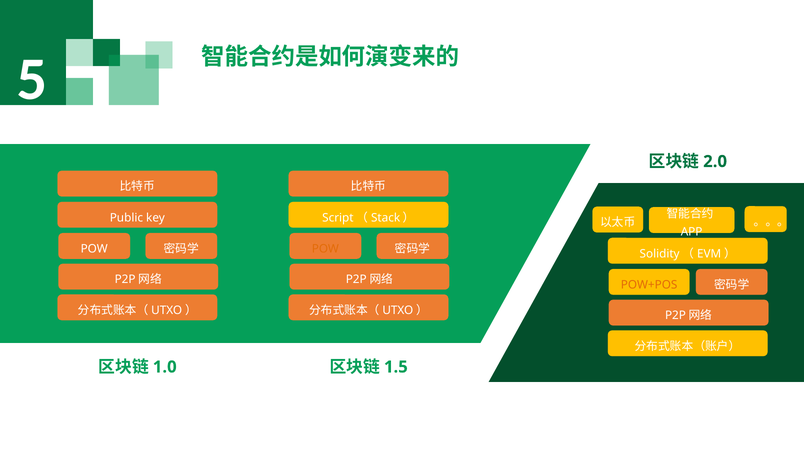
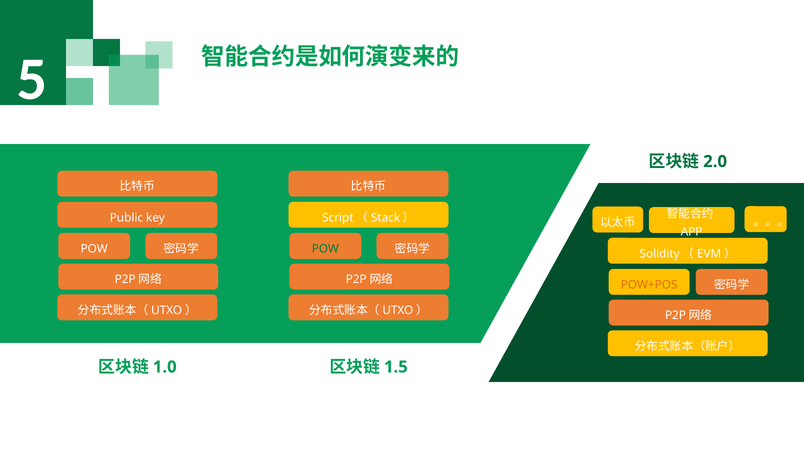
POW colour: orange -> green (325, 248)
